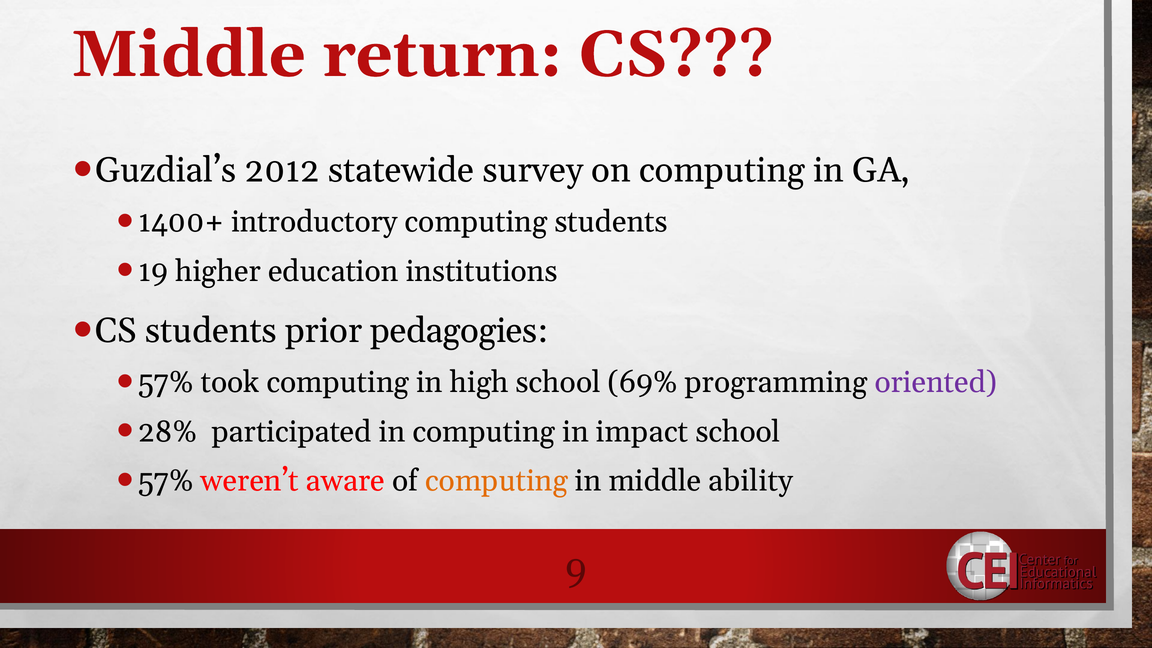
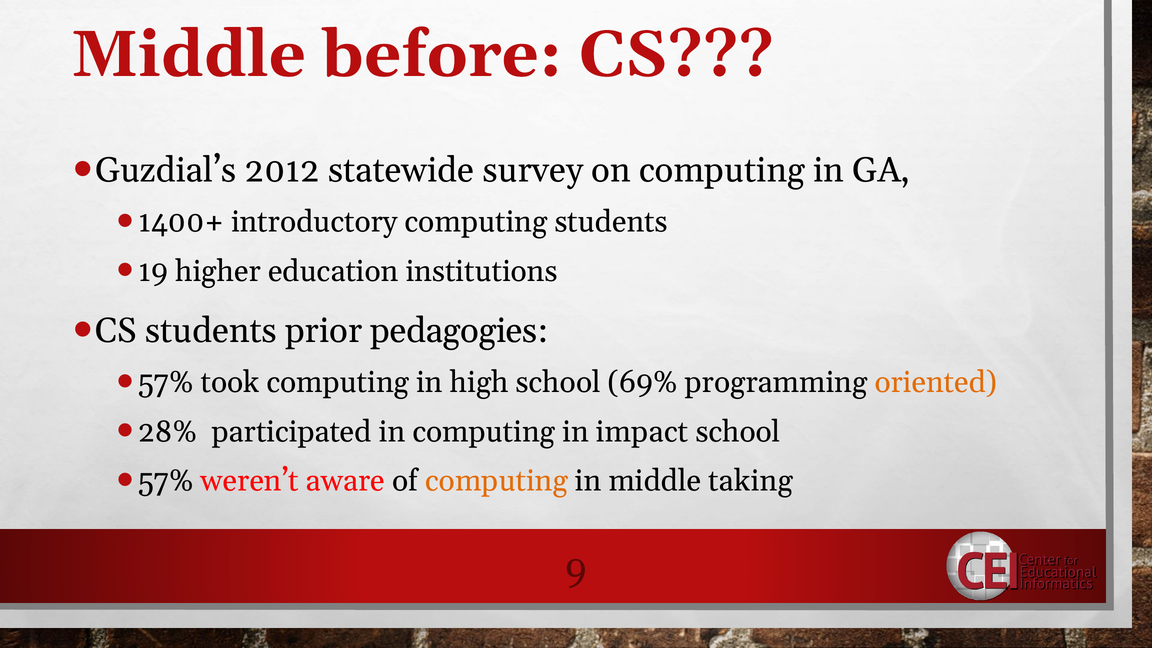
return: return -> before (442, 55)
oriented colour: purple -> orange (936, 382)
ability: ability -> taking (751, 481)
